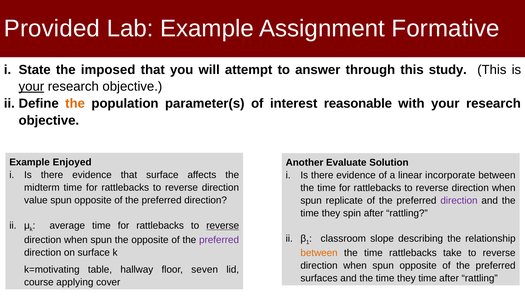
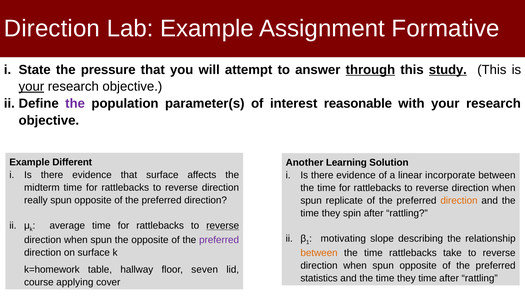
Provided: Provided -> Direction (52, 28)
imposed: imposed -> pressure (108, 70)
through underline: none -> present (370, 70)
study underline: none -> present (448, 70)
the colour: orange -> purple (75, 103)
Enjoyed: Enjoyed -> Different (72, 162)
Evaluate: Evaluate -> Learning (346, 162)
value: value -> really (36, 200)
direction colour: purple -> orange (459, 200)
classroom: classroom -> motivating (343, 238)
k=motivating: k=motivating -> k=homework (52, 269)
surfaces: surfaces -> statistics (319, 278)
